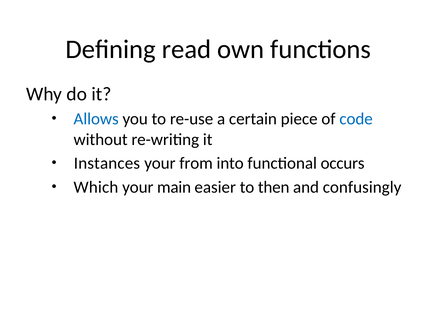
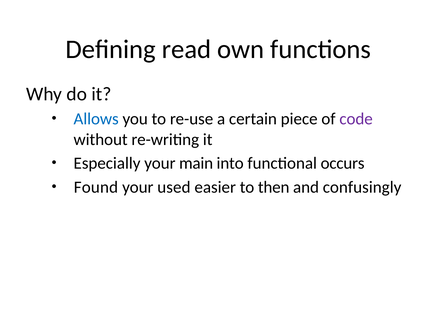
code colour: blue -> purple (356, 119)
Instances: Instances -> Especially (107, 163)
from: from -> main (196, 163)
Which: Which -> Found (96, 187)
main: main -> used (174, 187)
